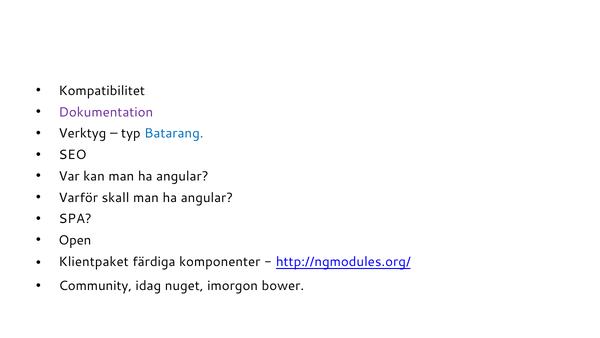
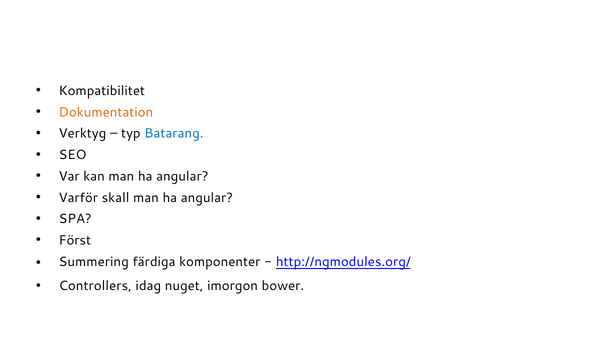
Dokumentation colour: purple -> orange (106, 112)
Open: Open -> Först (75, 240)
Klientpaket: Klientpaket -> Summering (94, 261)
Community: Community -> Controllers (95, 285)
